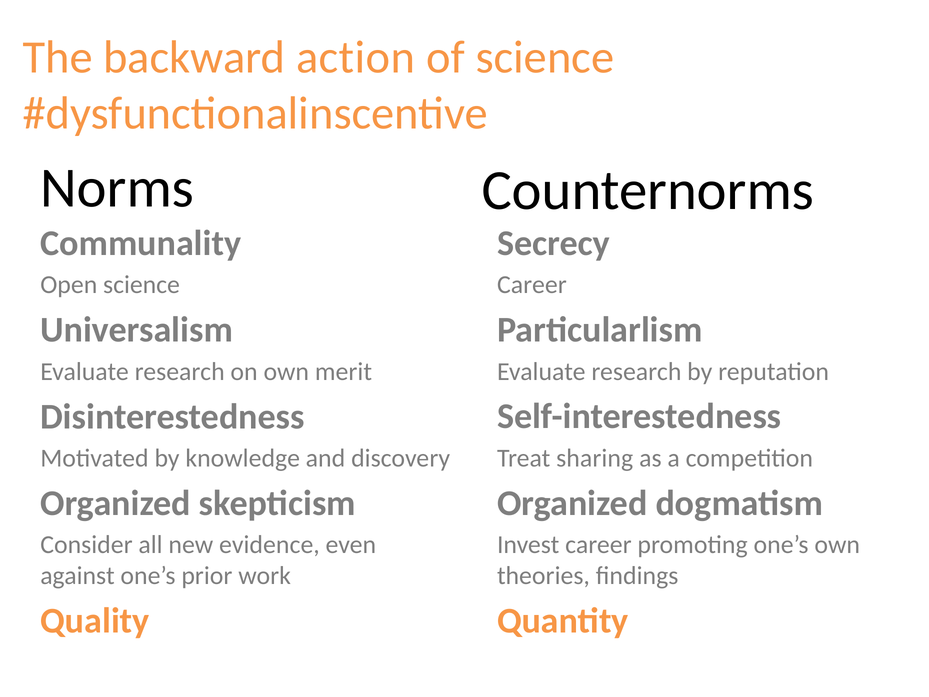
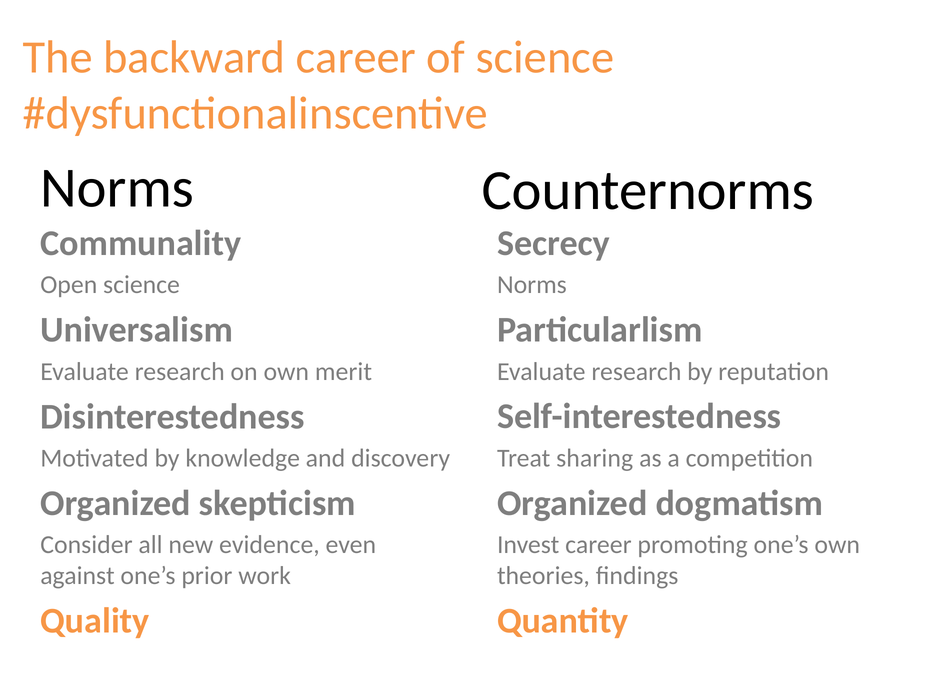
backward action: action -> career (356, 58)
Career: Career -> Norms (532, 285)
